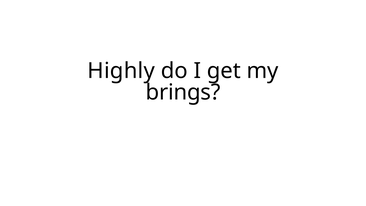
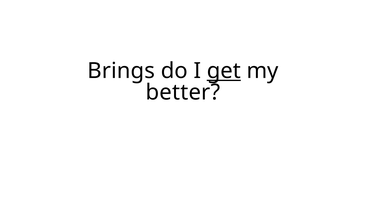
Highly: Highly -> Brings (121, 71)
get underline: none -> present (224, 71)
brings: brings -> better (183, 92)
